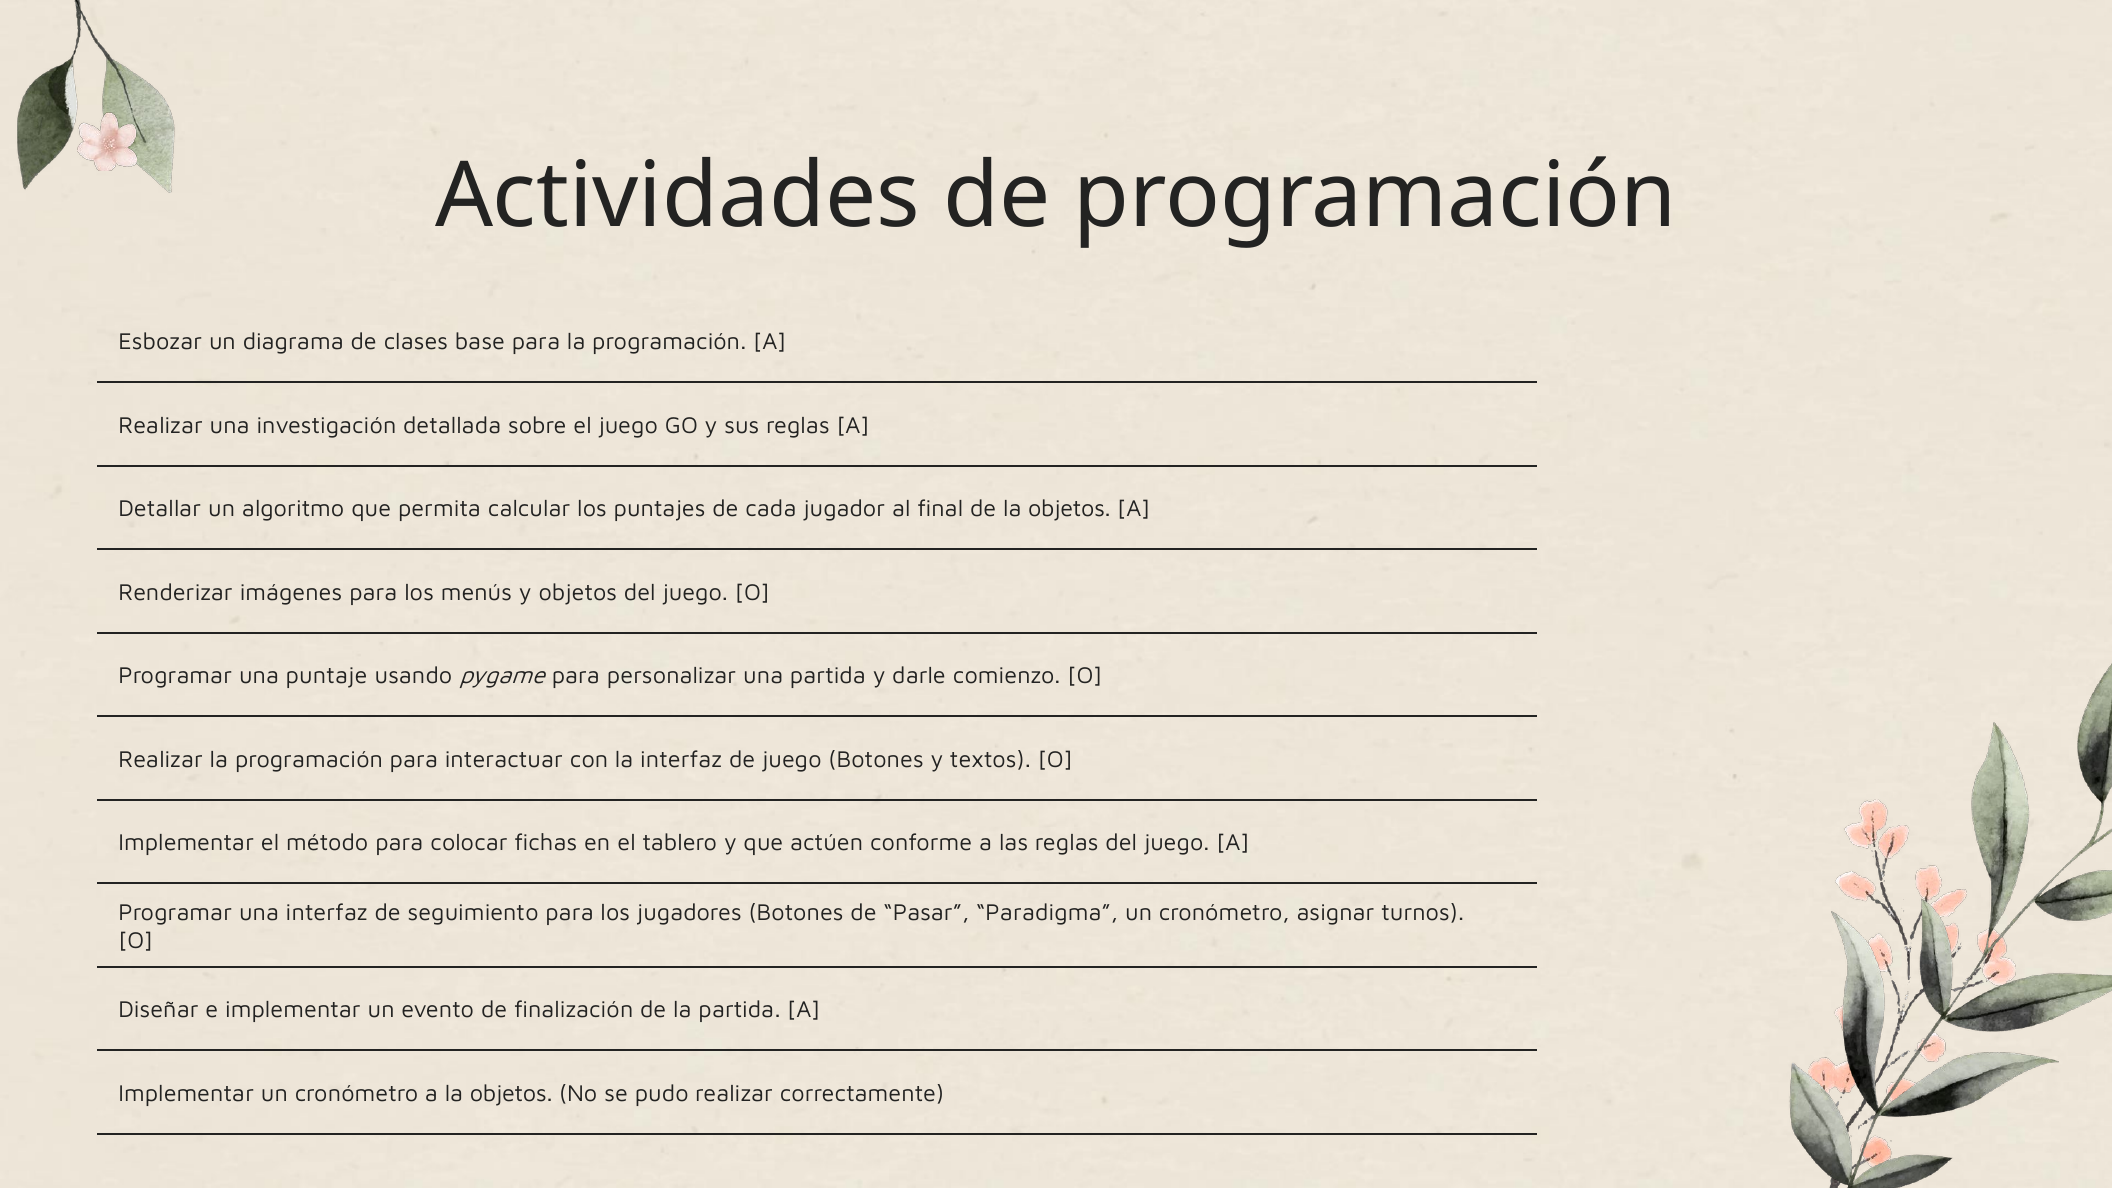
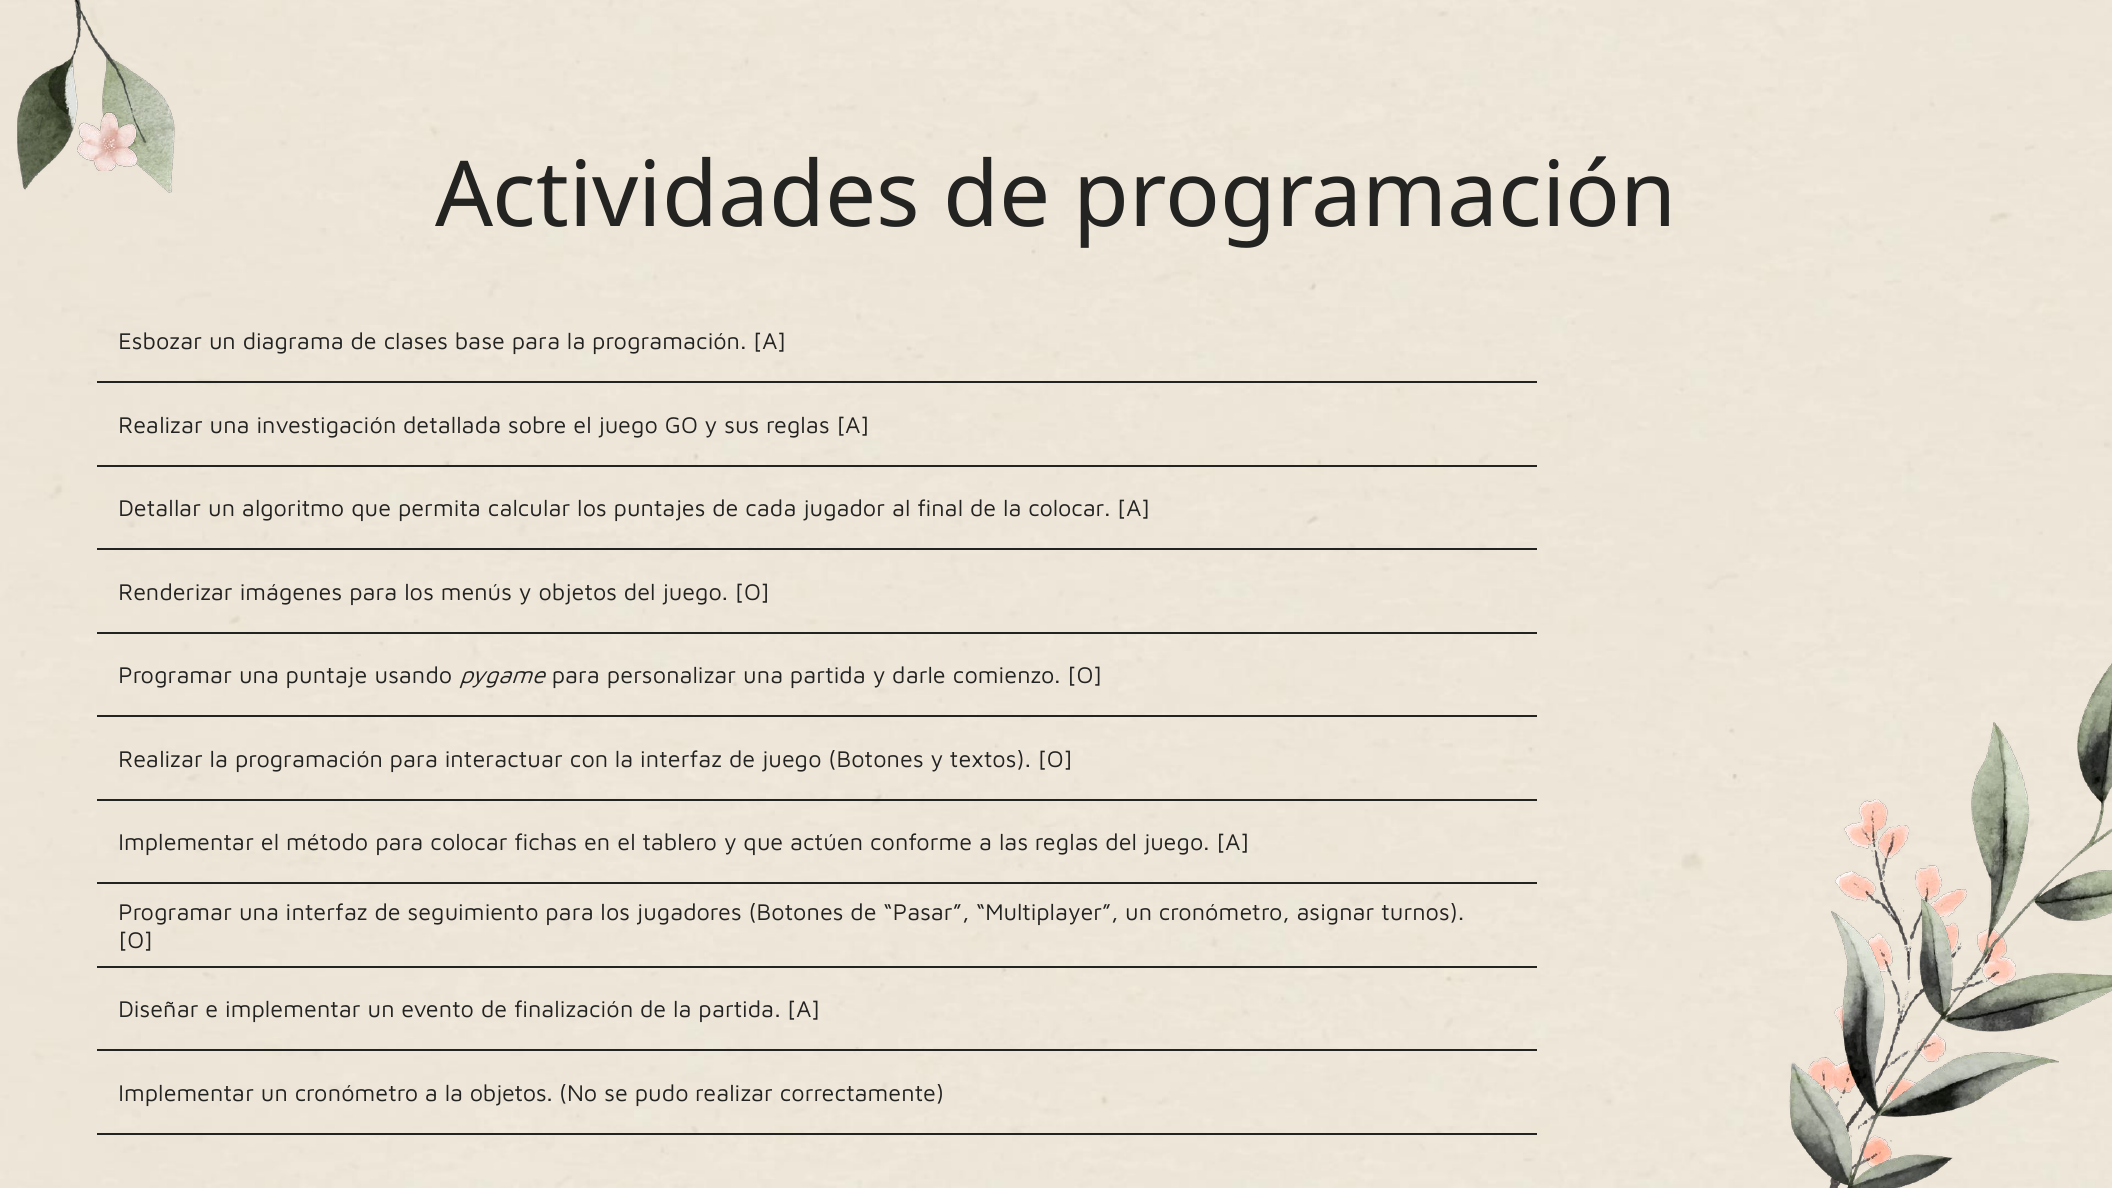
de la objetos: objetos -> colocar (1069, 509)
Paradigma: Paradigma -> Multiplayer (1047, 913)
